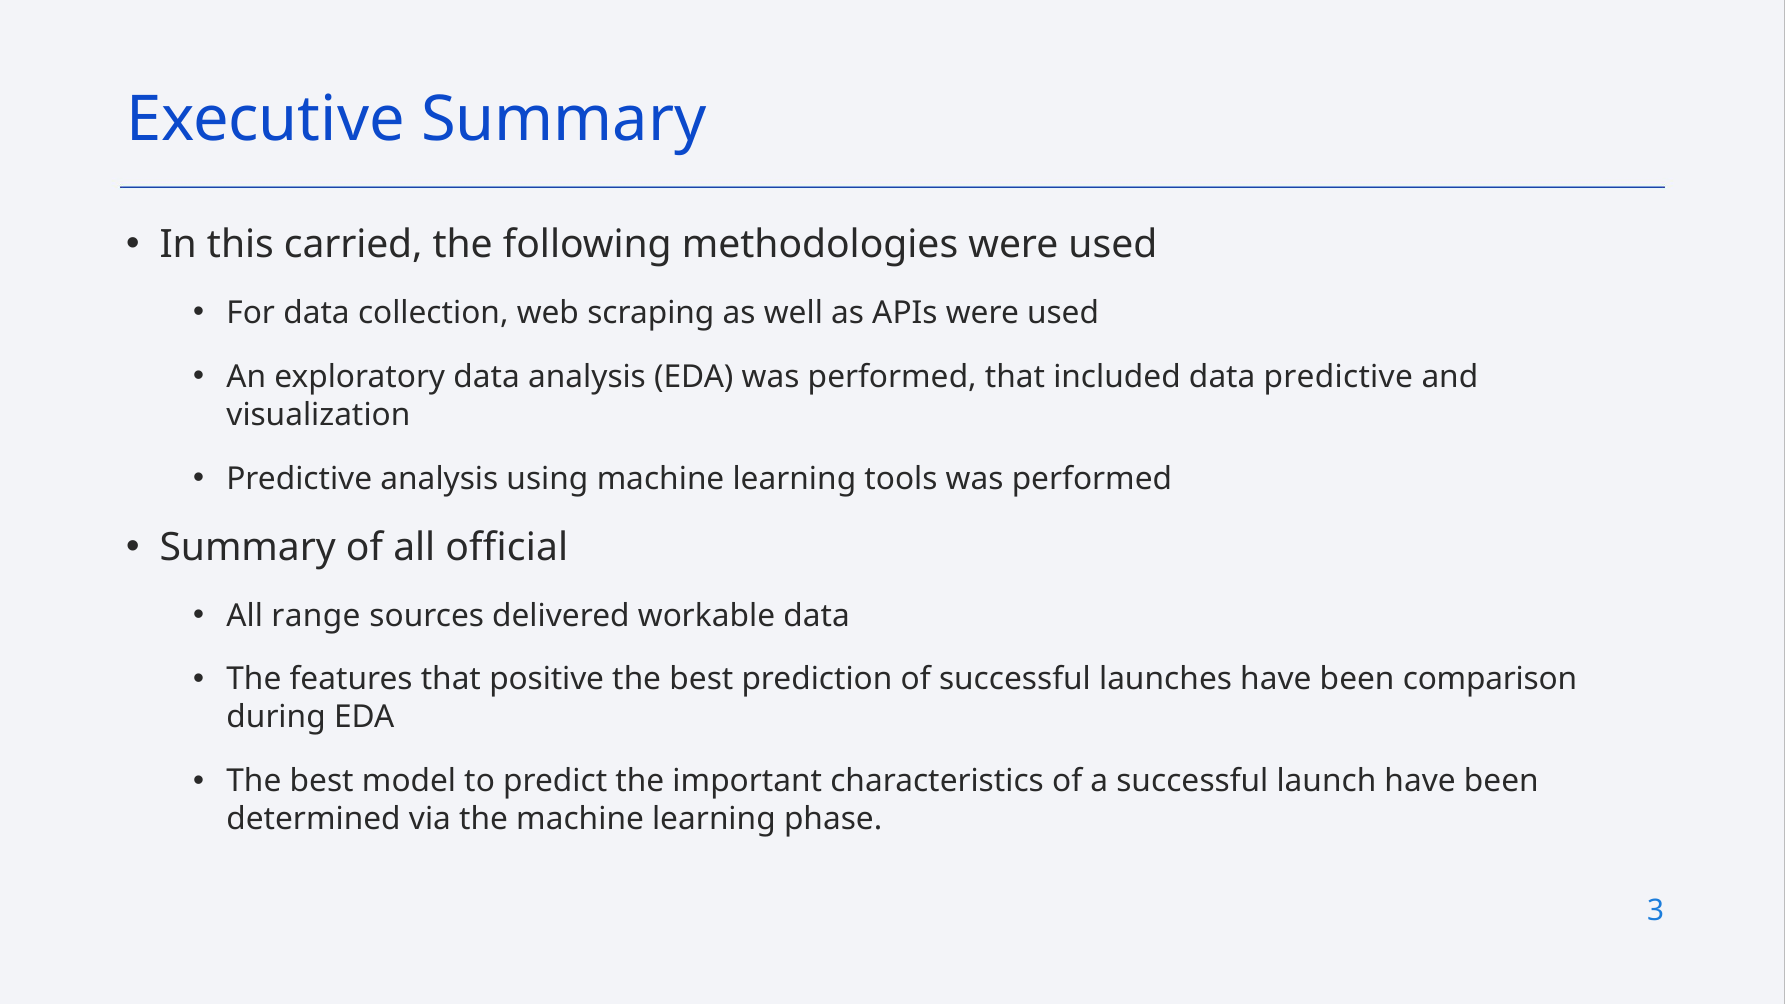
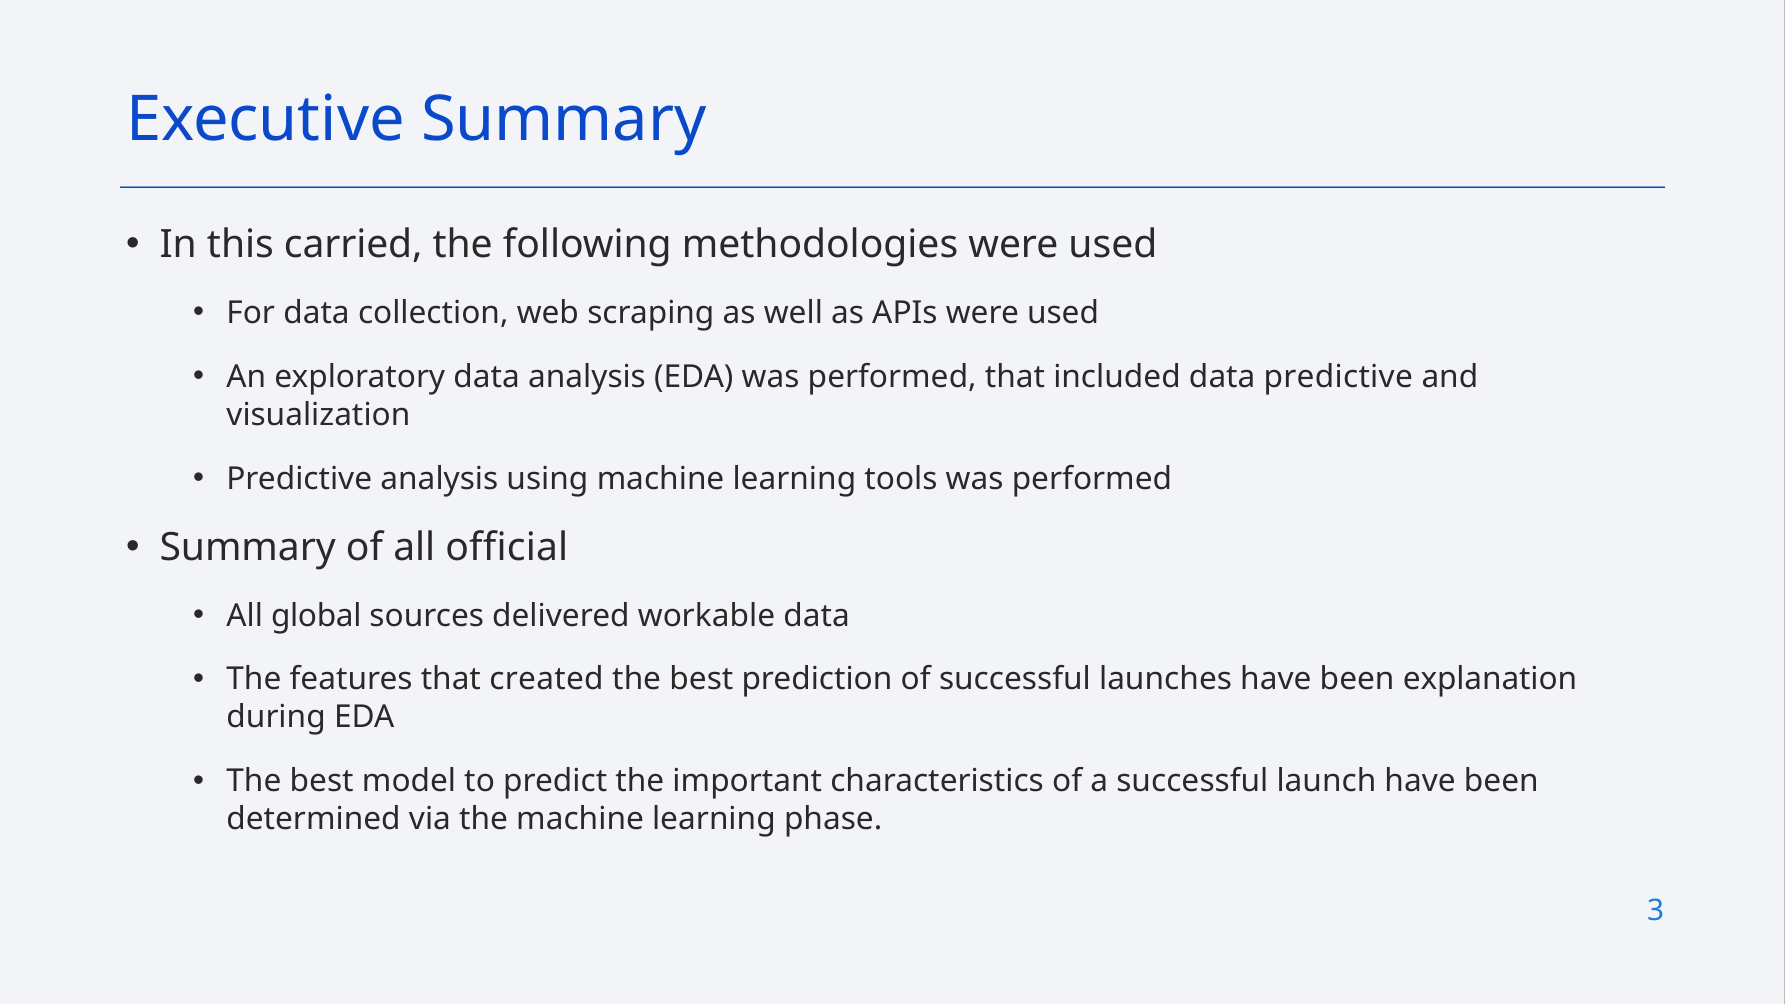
range: range -> global (316, 616)
positive: positive -> created (546, 680)
comparison: comparison -> explanation (1490, 680)
